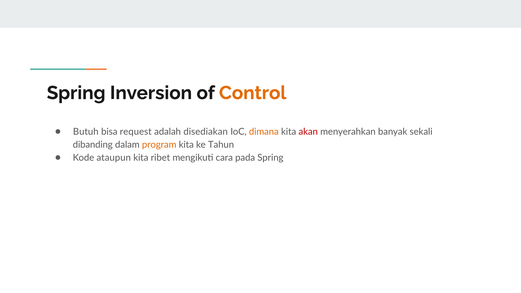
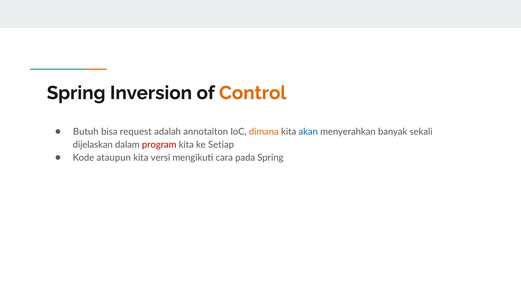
disediakan: disediakan -> annotaiton (206, 132)
akan colour: red -> blue (308, 132)
dibanding: dibanding -> dijelaskan (93, 145)
program colour: orange -> red (159, 145)
Tahun: Tahun -> Setiap (221, 145)
ribet: ribet -> versi (160, 158)
